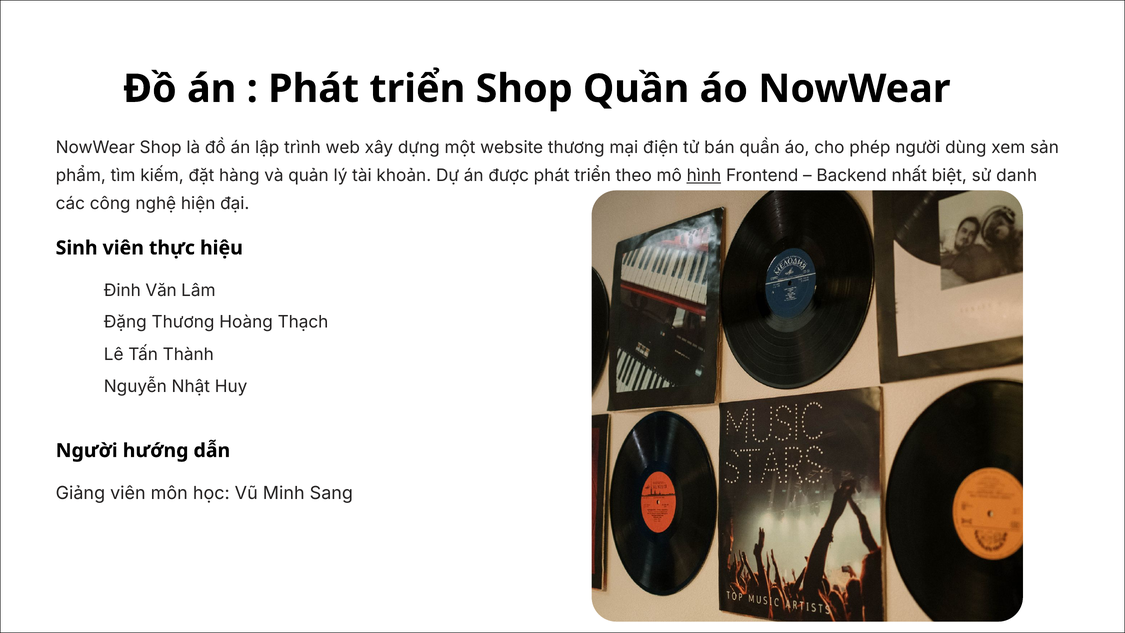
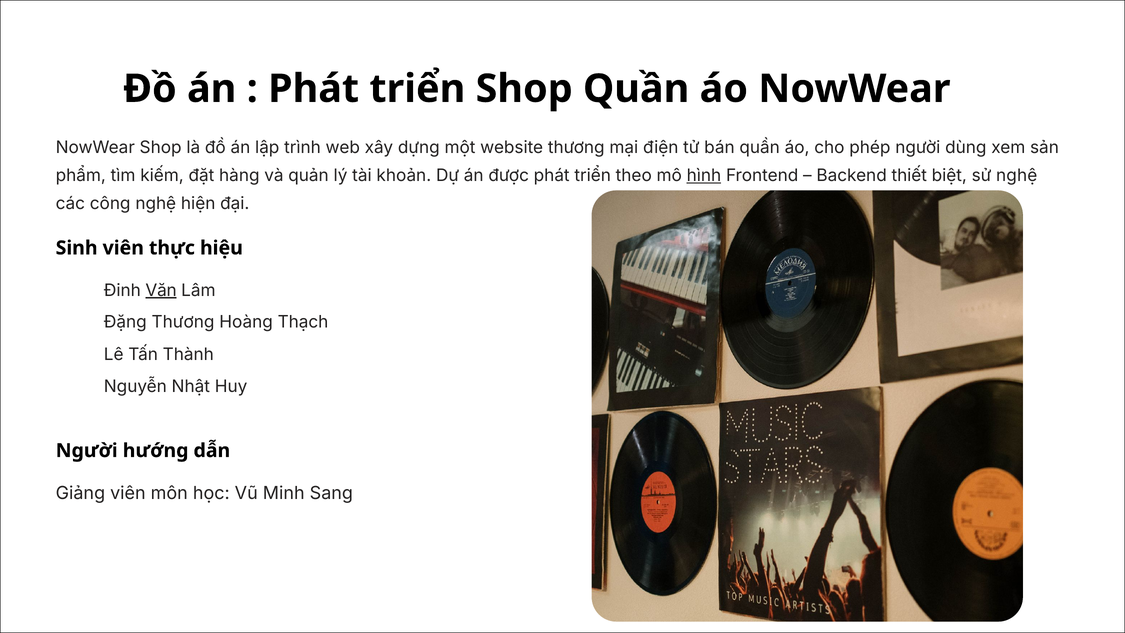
nhất: nhất -> thiết (909, 176)
sử danh: danh -> nghệ (1017, 176)
Văn underline: none -> present (161, 290)
